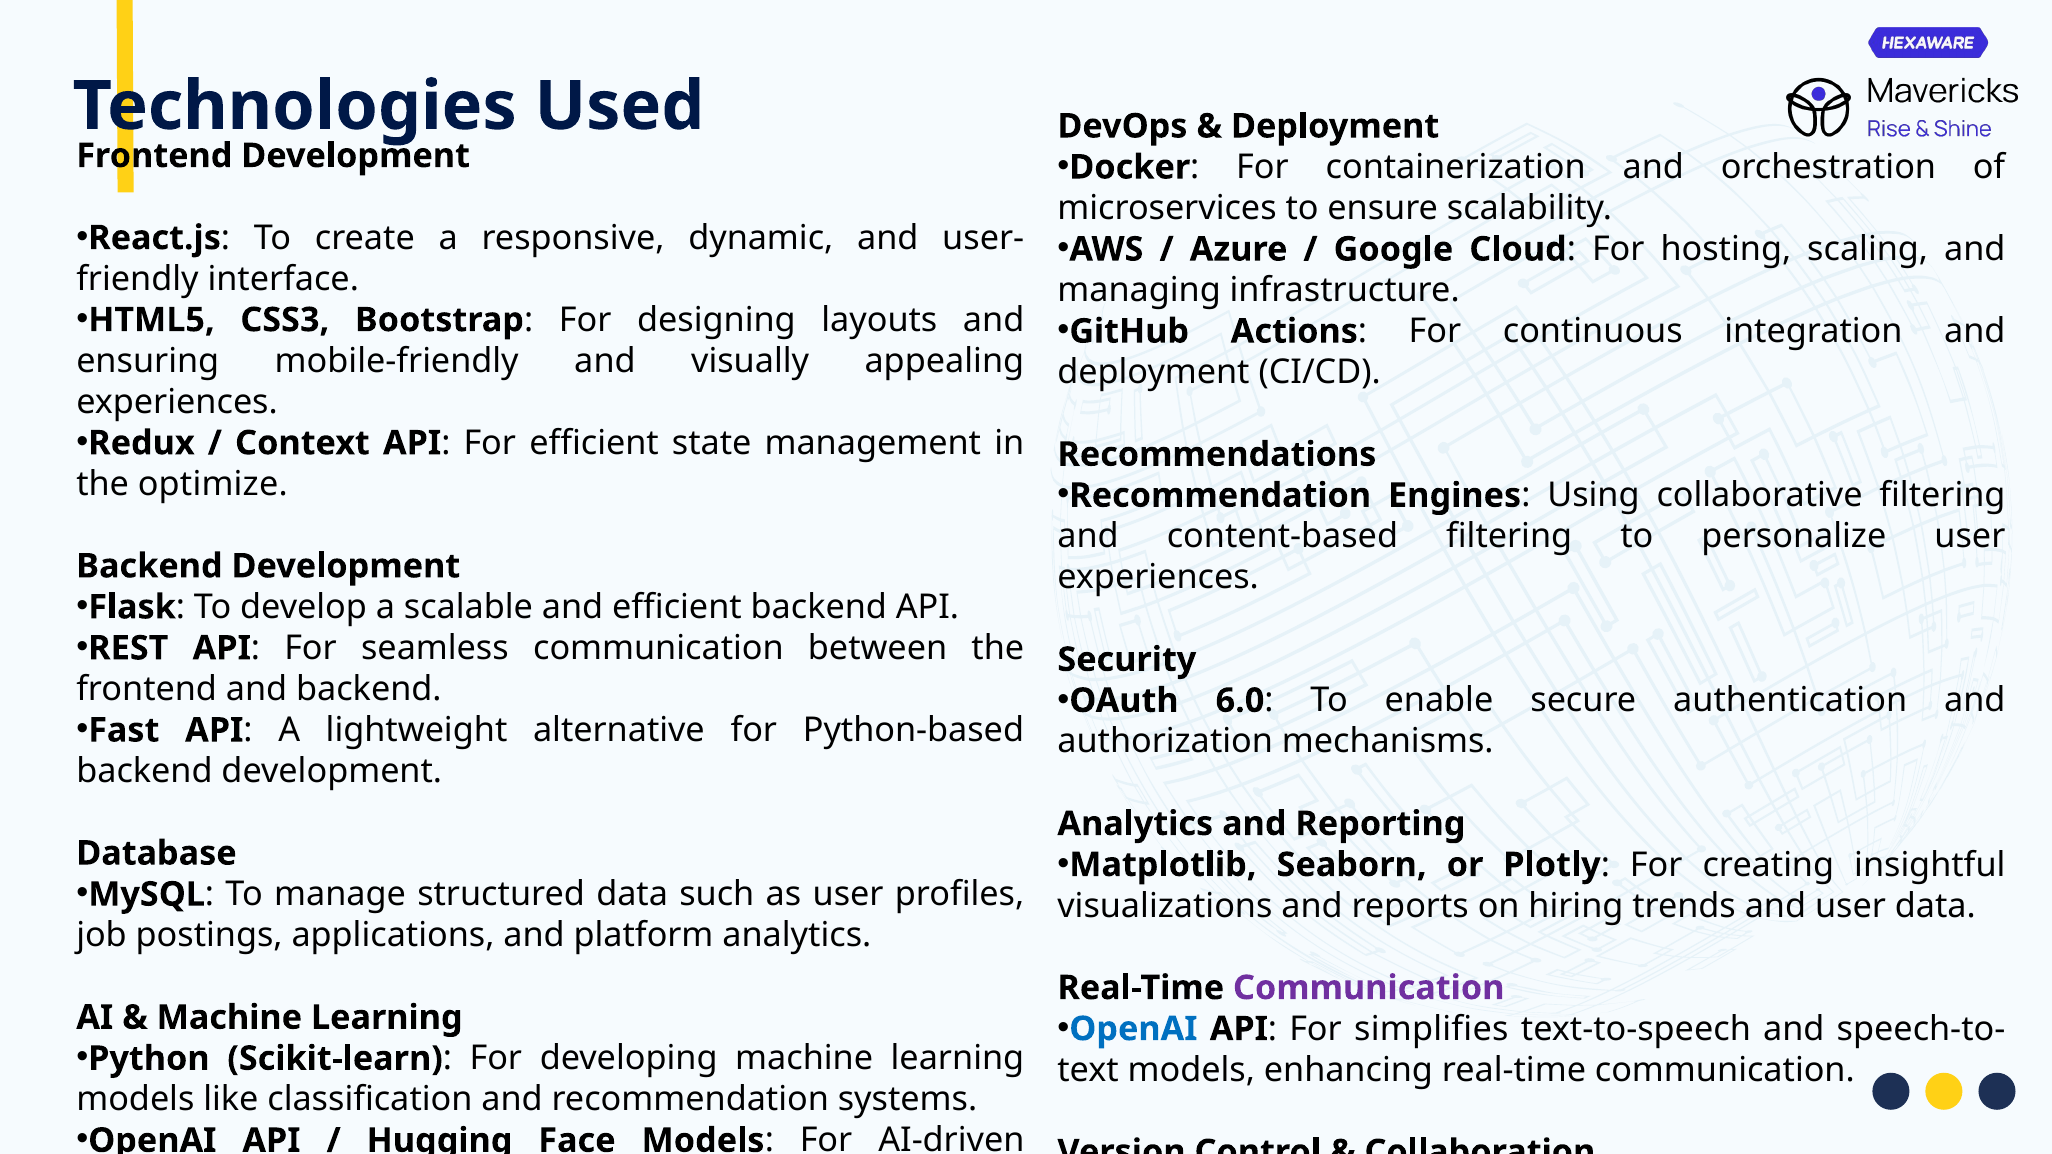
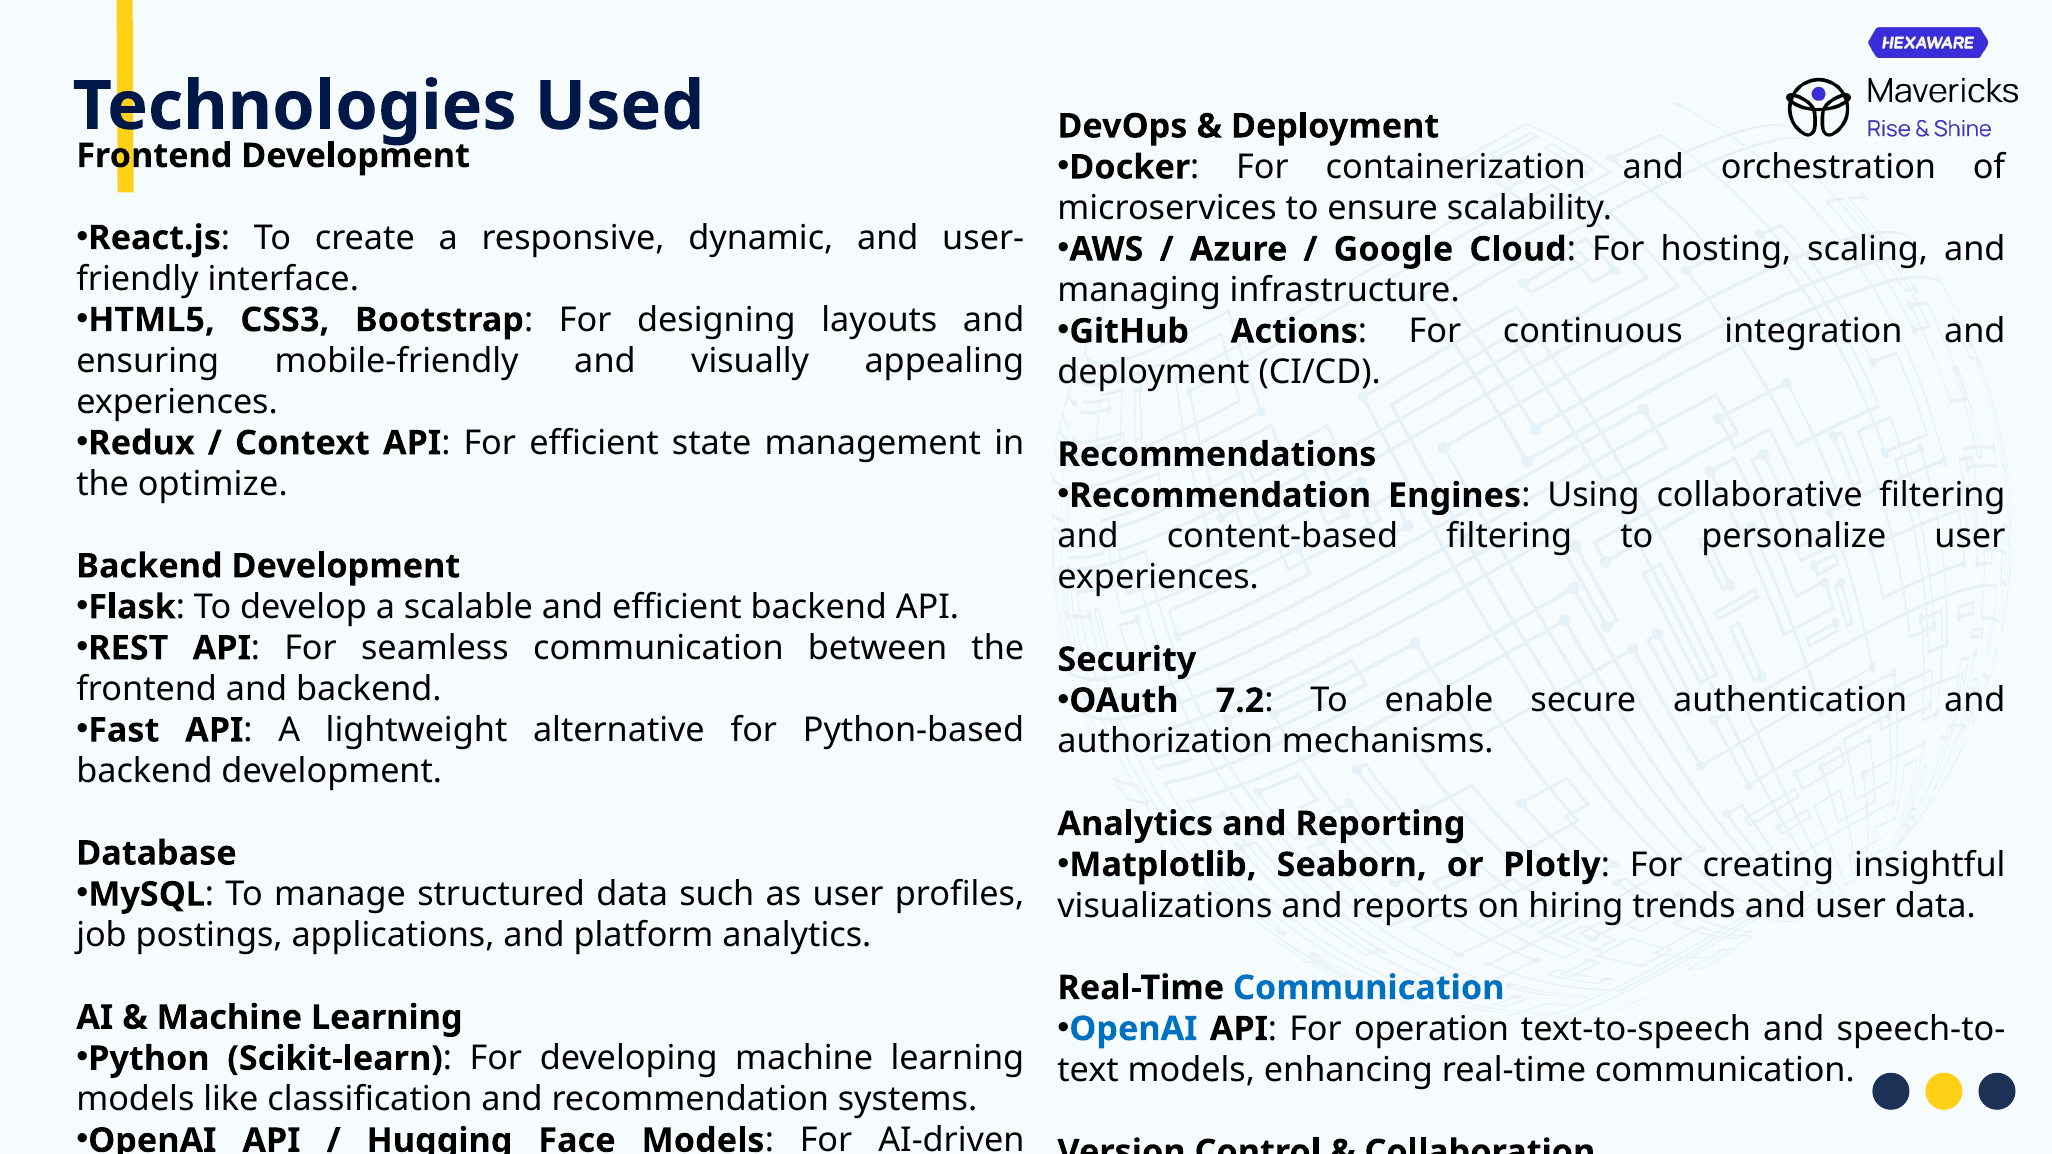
6.0: 6.0 -> 7.2 (1240, 701)
Communication colour: purple -> blue (1369, 988)
simplifies: simplifies -> operation (1432, 1029)
